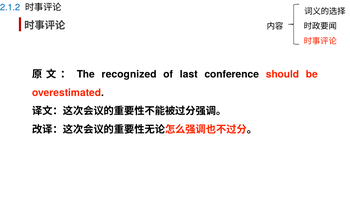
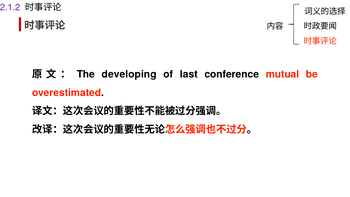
2.1.2 colour: blue -> purple (10, 7)
recognized: recognized -> developing (129, 74)
should: should -> mutual (283, 74)
